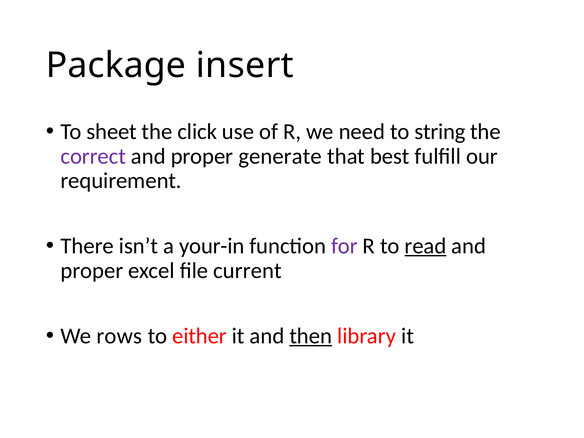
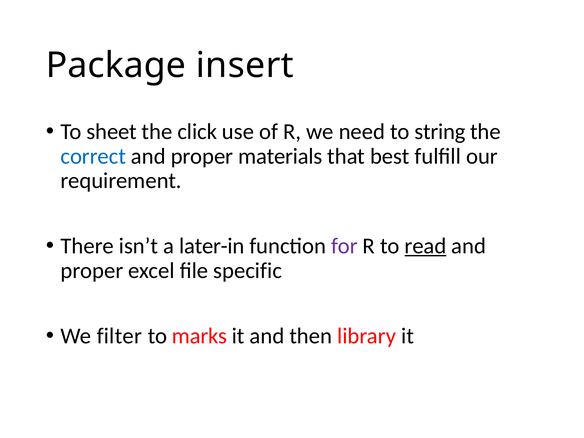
correct colour: purple -> blue (93, 156)
generate: generate -> materials (280, 156)
your-in: your-in -> later-in (212, 246)
current: current -> specific (248, 271)
rows: rows -> filter (119, 336)
either: either -> marks (200, 336)
then underline: present -> none (311, 336)
